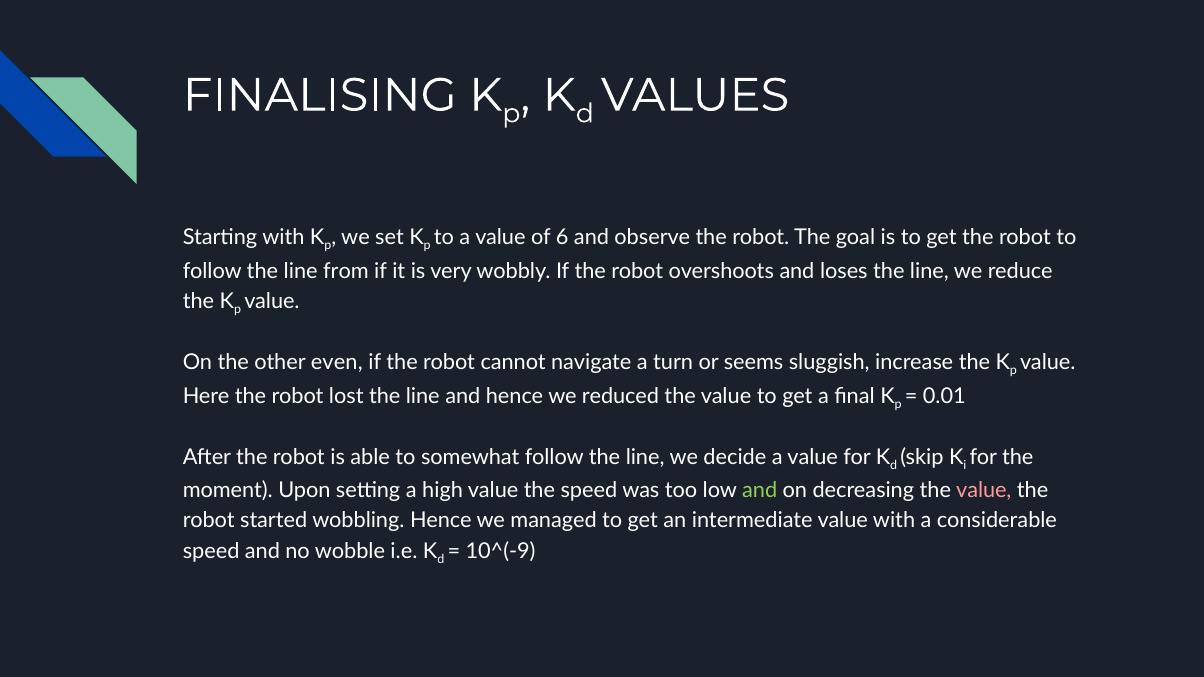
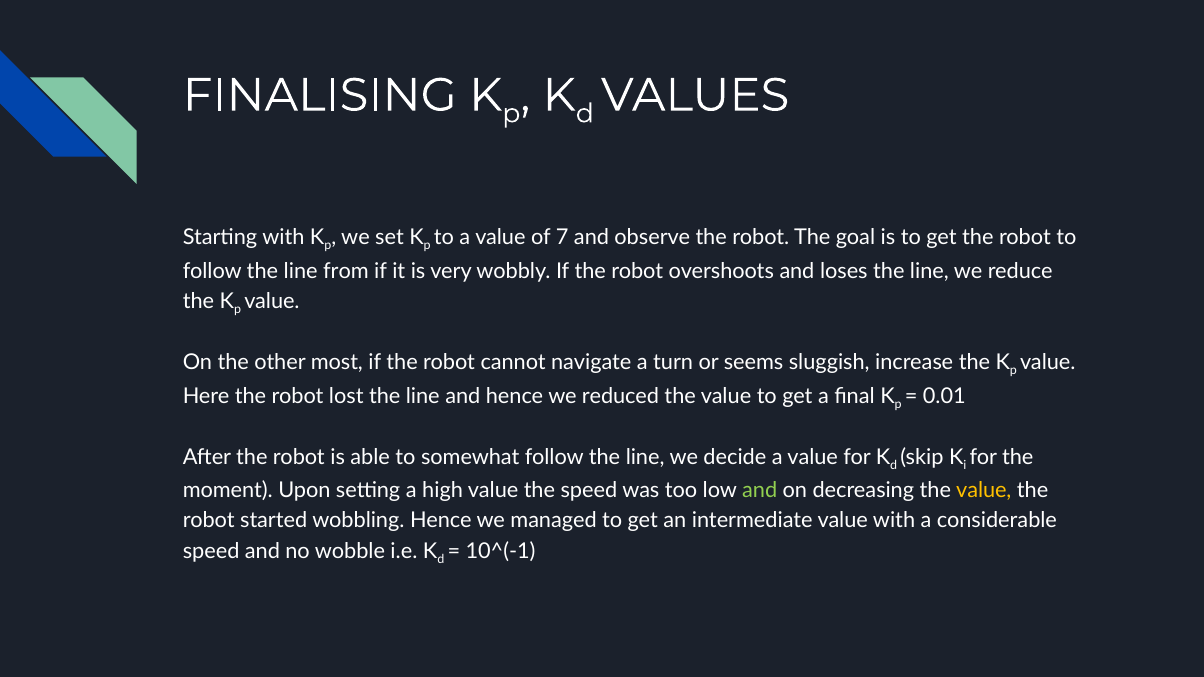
6: 6 -> 7 (562, 237)
even: even -> most (337, 362)
value colour: pink -> yellow (984, 491)
10^(-9: 10^(-9 -> 10^(-1 (501, 551)
